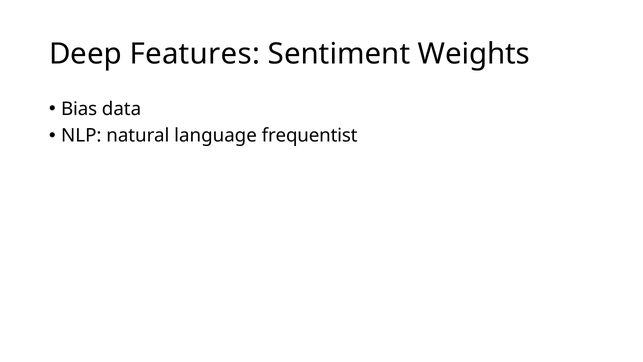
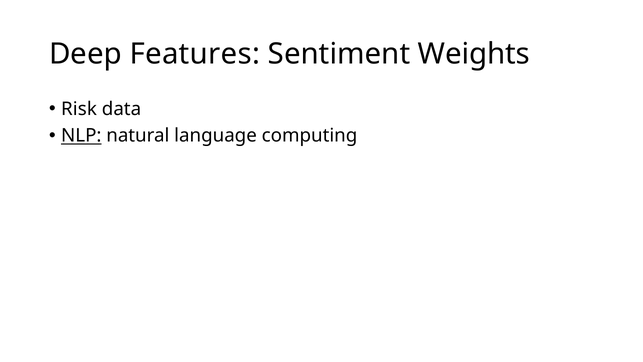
Bias: Bias -> Risk (79, 109)
NLP underline: none -> present (81, 136)
frequentist: frequentist -> computing (310, 136)
